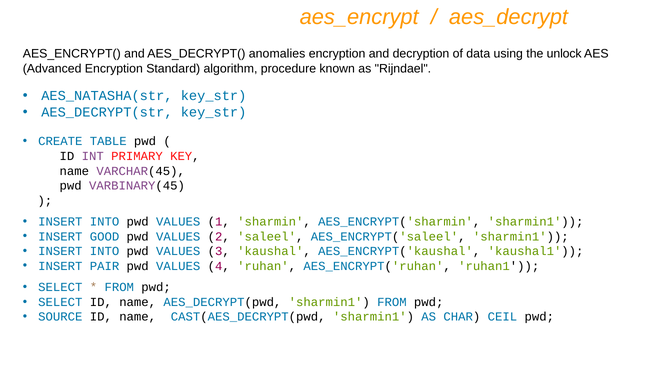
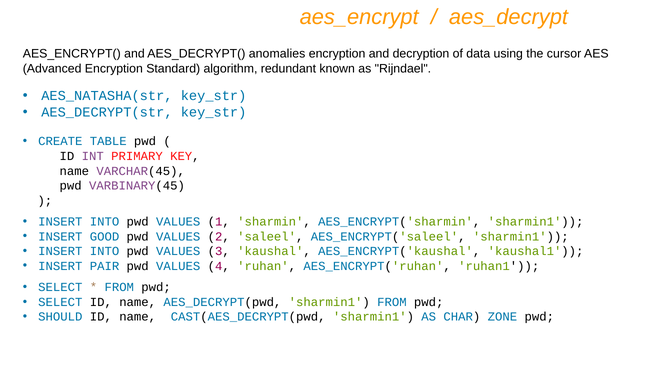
unlock: unlock -> cursor (564, 54)
procedure: procedure -> redundant (288, 68)
SOURCE: SOURCE -> SHOULD (60, 316)
CEIL: CEIL -> ZONE (502, 316)
